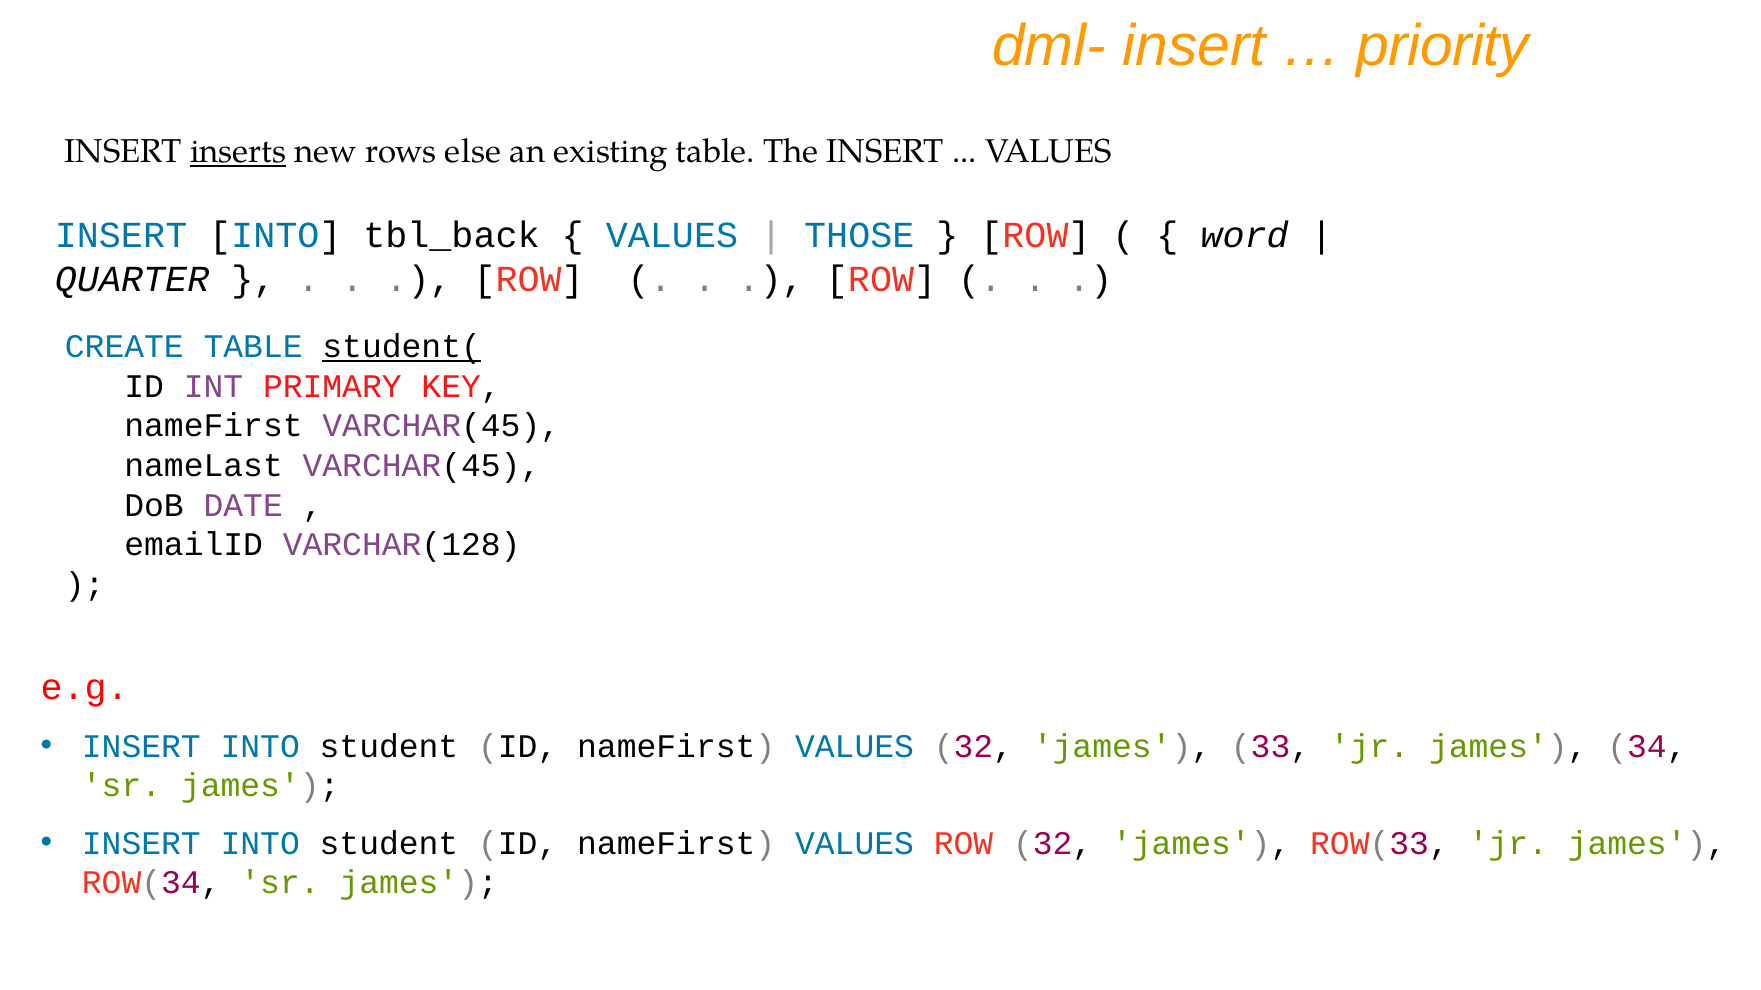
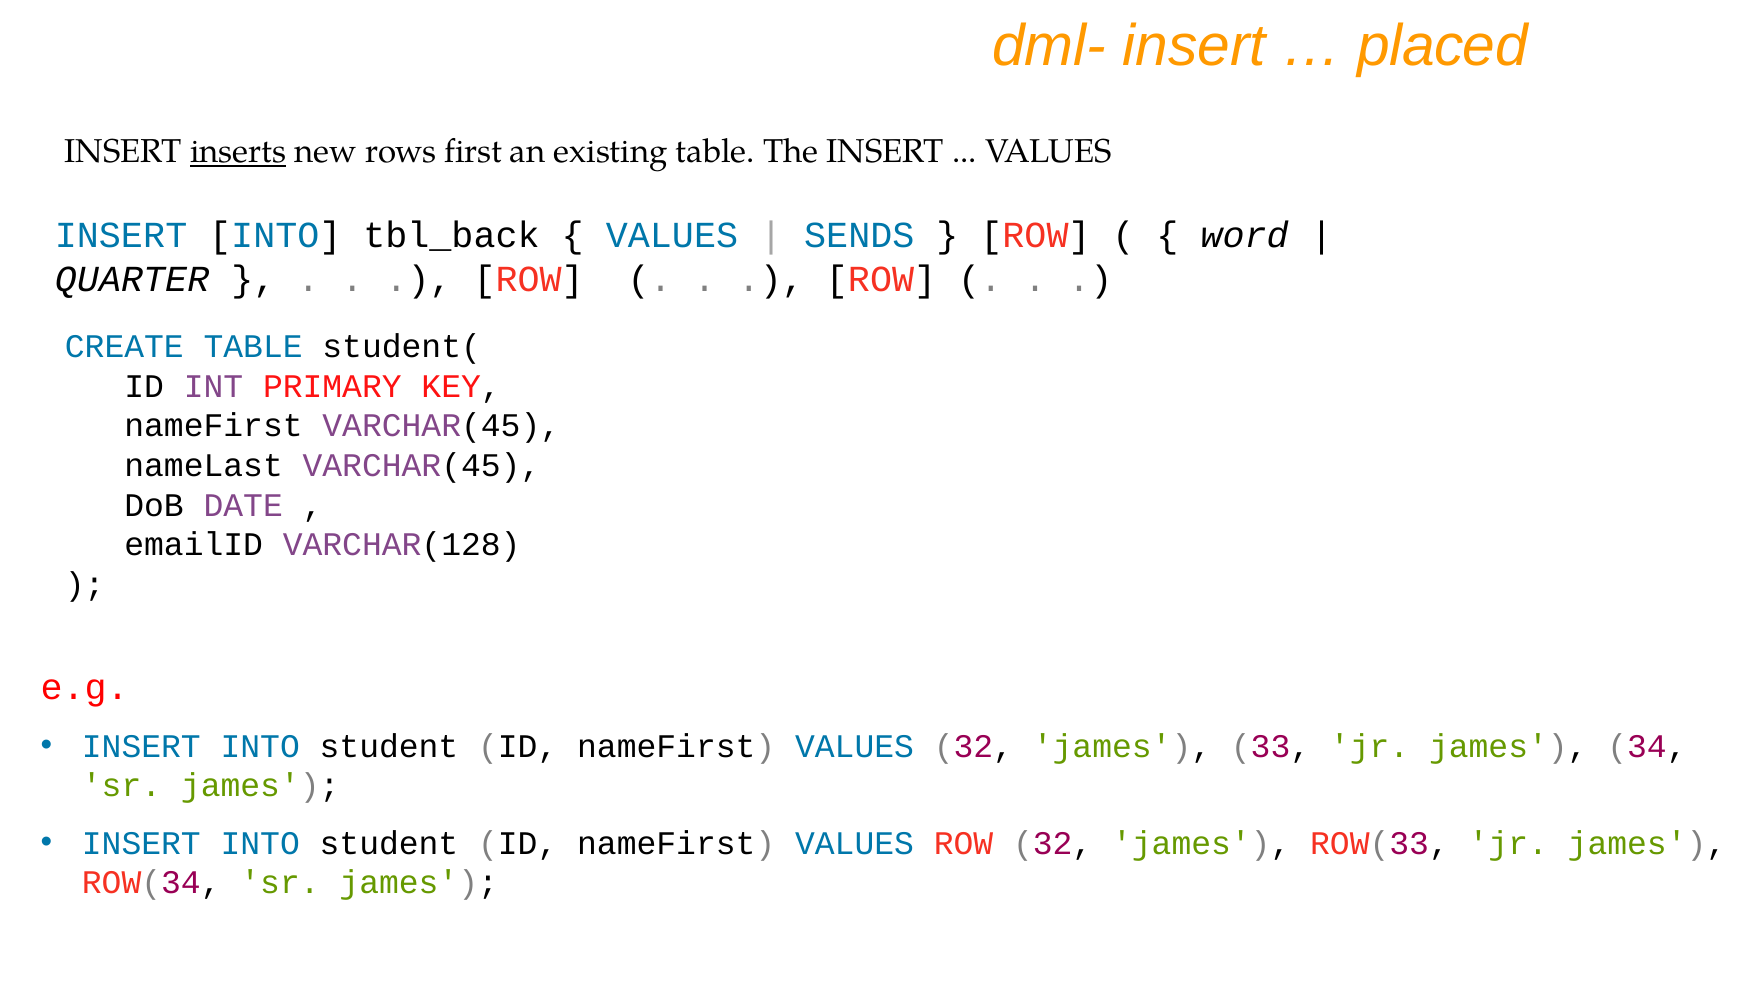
priority: priority -> placed (1443, 46)
else: else -> first (473, 152)
THOSE: THOSE -> SENDS (859, 235)
student( underline: present -> none (402, 347)
